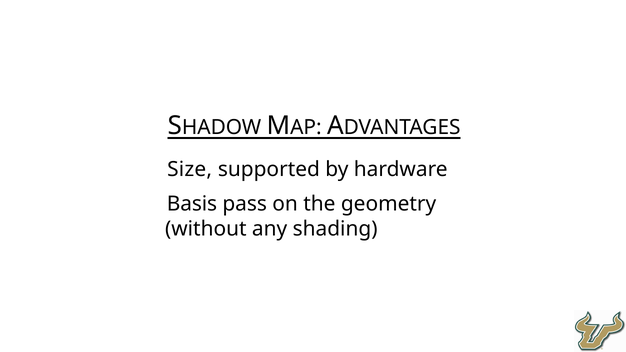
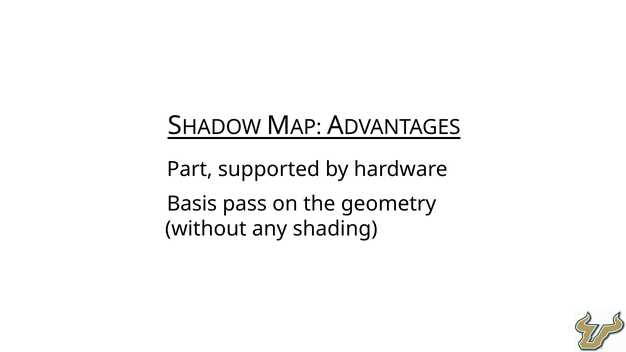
Size: Size -> Part (190, 169)
